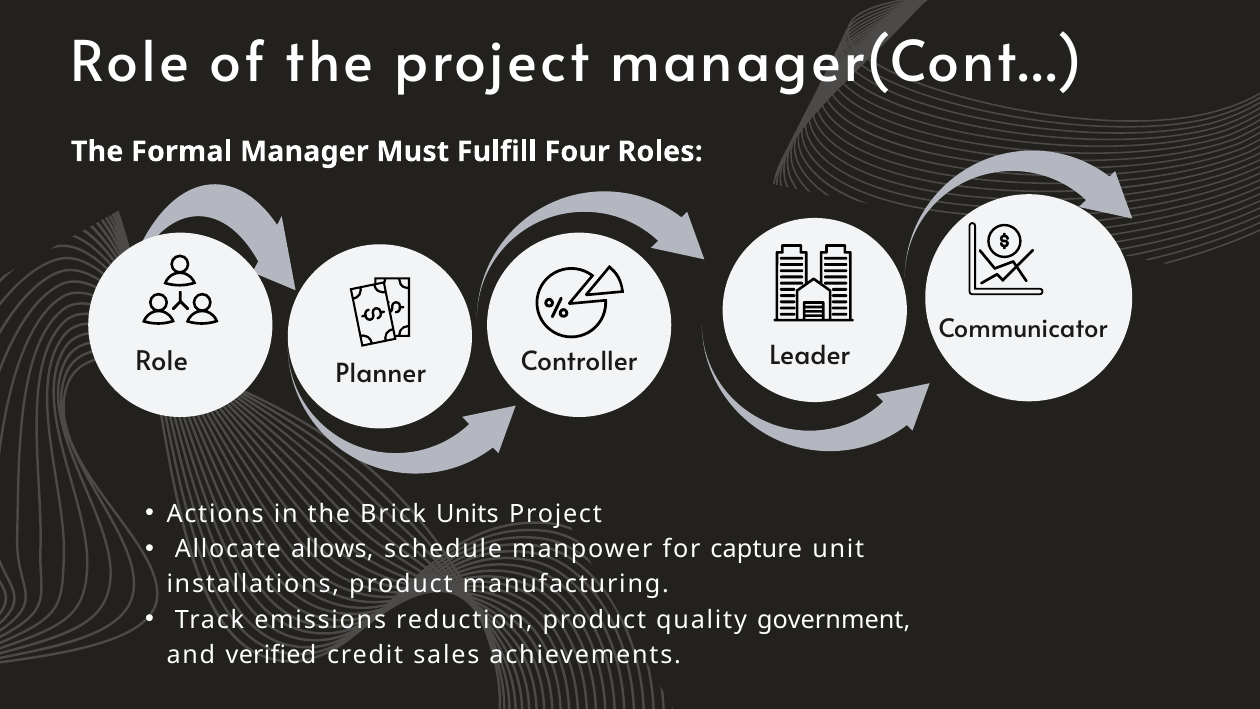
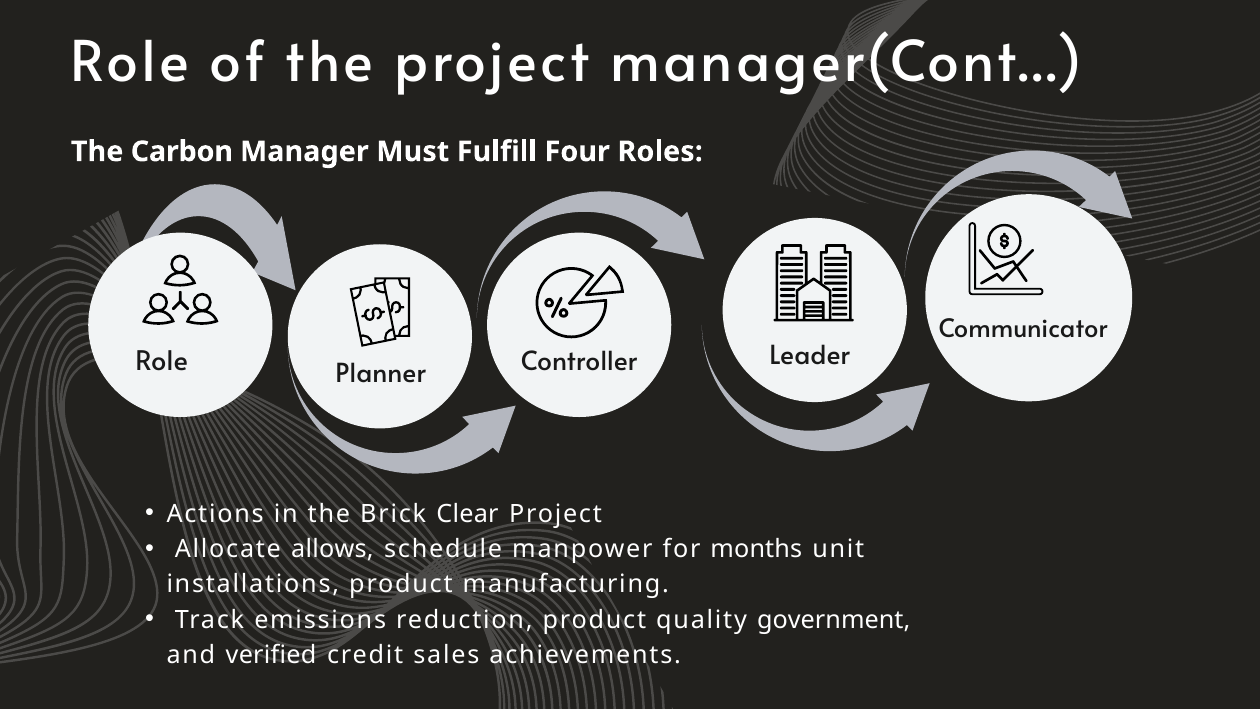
Formal: Formal -> Carbon (182, 152)
Units: Units -> Clear (467, 514)
capture: capture -> months (756, 549)
